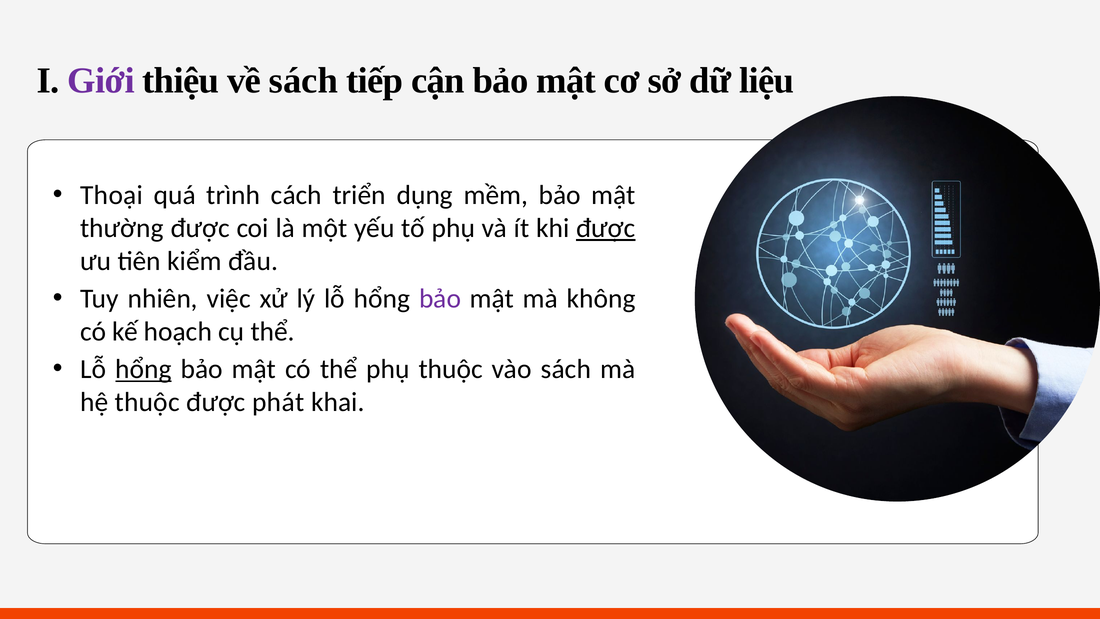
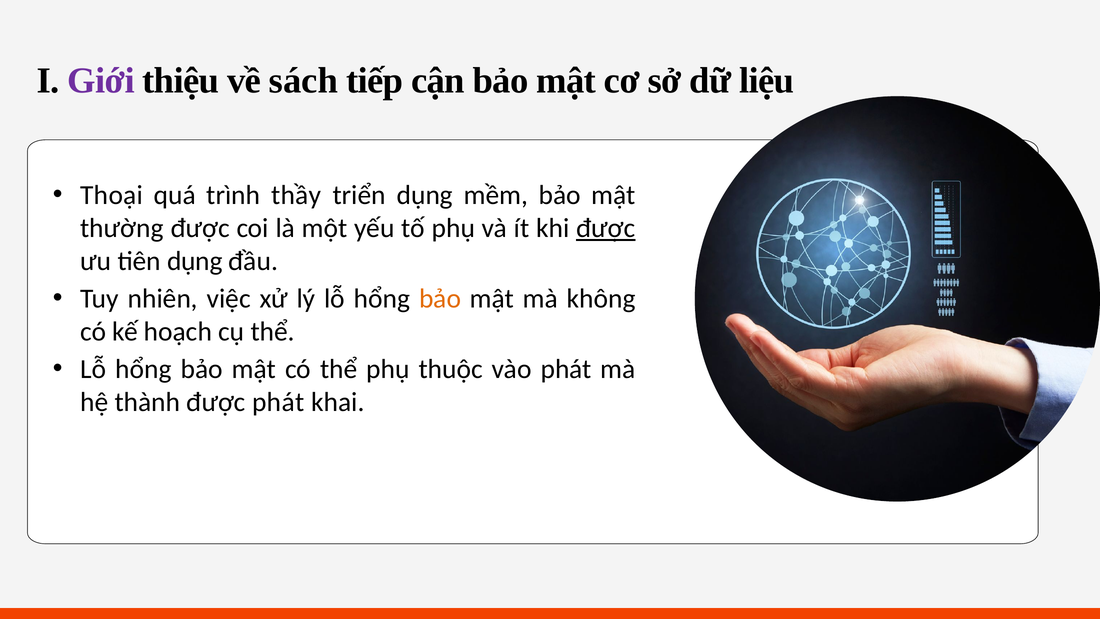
cách: cách -> thầy (296, 195)
tiên kiểm: kiểm -> dụng (195, 261)
bảo colour: purple -> orange (440, 299)
hổng underline: present -> none (144, 369)
vào sách: sách -> phát (566, 369)
hệ thuộc: thuộc -> thành (147, 402)
